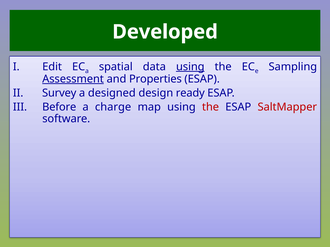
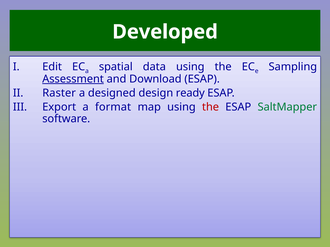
using underline: present -> none (190, 67)
Properties: Properties -> Download (155, 79)
Survey: Survey -> Raster (59, 93)
Before: Before -> Export (59, 107)
charge: charge -> format (113, 107)
SaltMapper colour: red -> green (287, 107)
